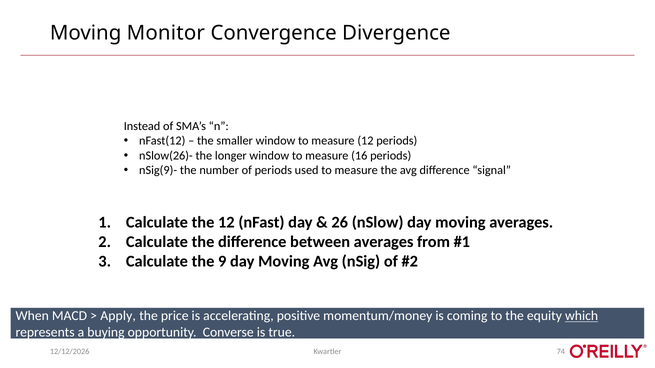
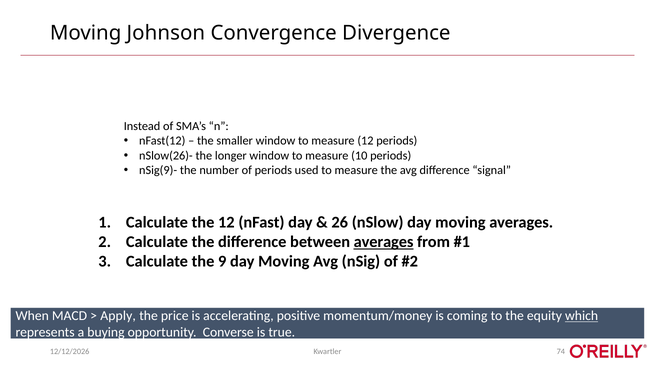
Monitor: Monitor -> Johnson (166, 33)
16: 16 -> 10 (359, 156)
averages underline: none -> present (384, 242)
